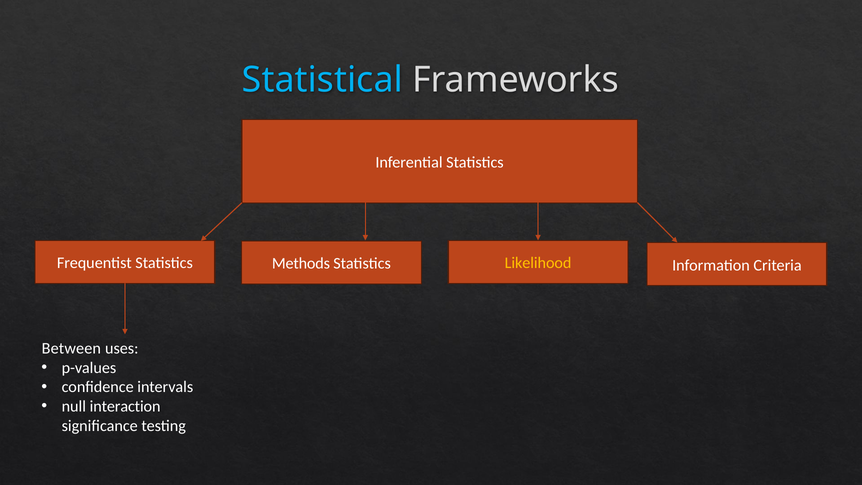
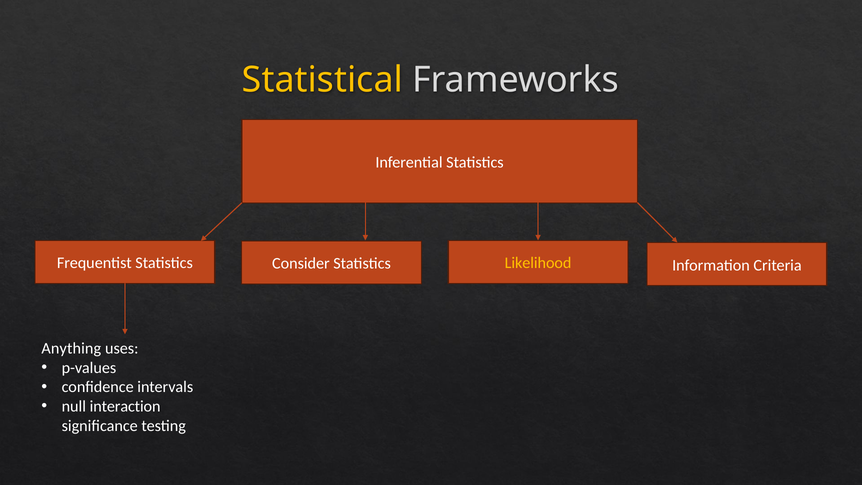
Statistical colour: light blue -> yellow (322, 80)
Methods: Methods -> Consider (301, 264)
Between: Between -> Anything (71, 348)
